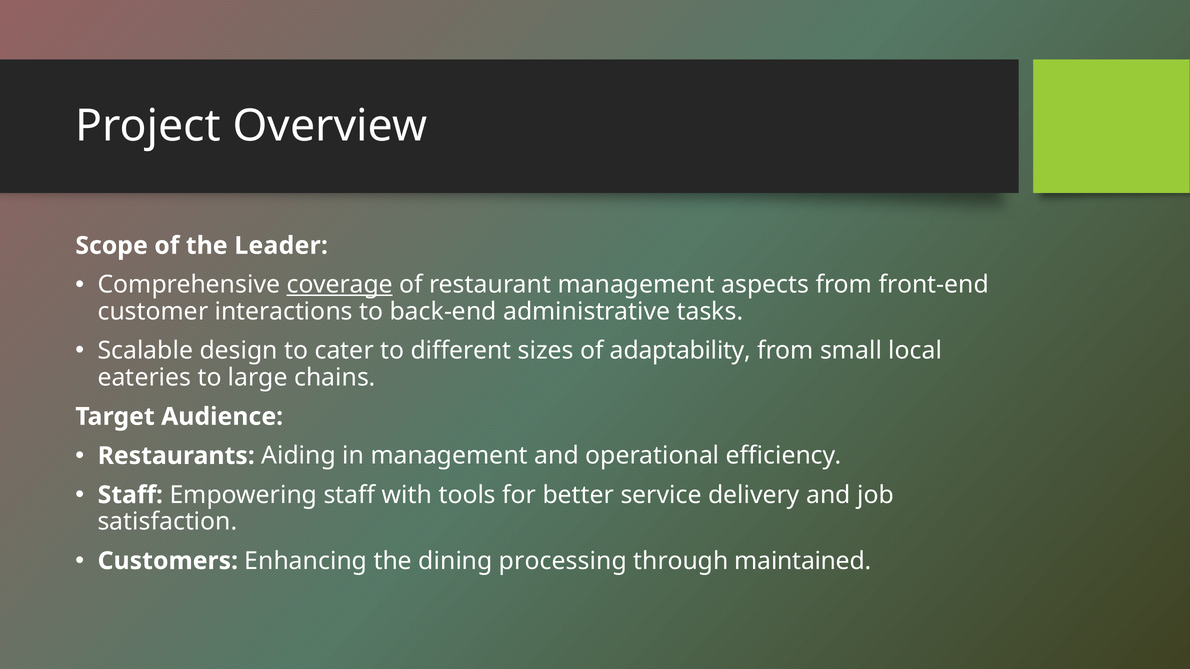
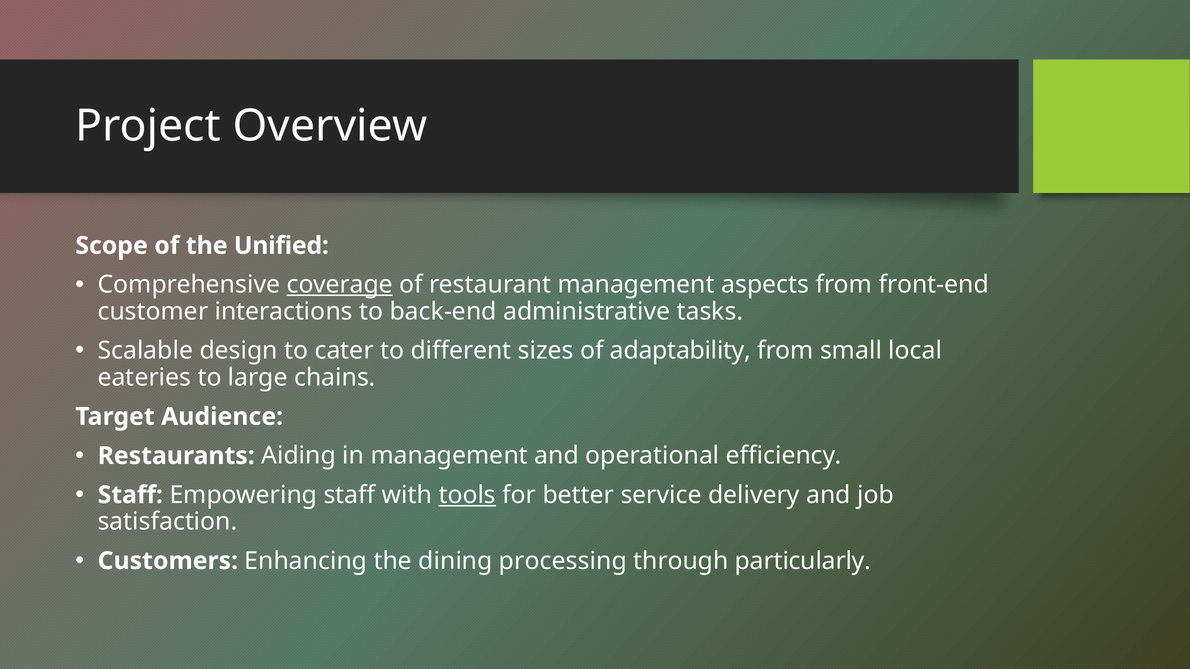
Leader: Leader -> Unified (281, 246)
tools underline: none -> present (467, 495)
maintained: maintained -> particularly (803, 561)
